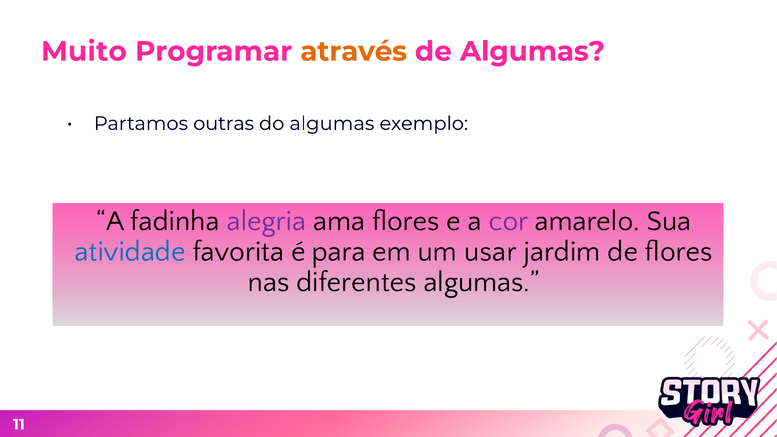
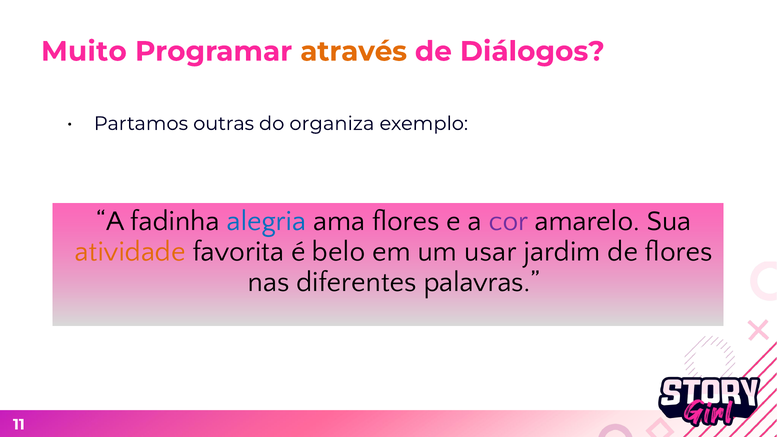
de Algumas: Algumas -> Diálogos (532, 51)
do algumas: algumas -> organiza (332, 124)
alegria colour: purple -> blue (266, 221)
atividade colour: blue -> orange (130, 252)
para: para -> belo (339, 252)
diferentes algumas: algumas -> palavras (482, 282)
